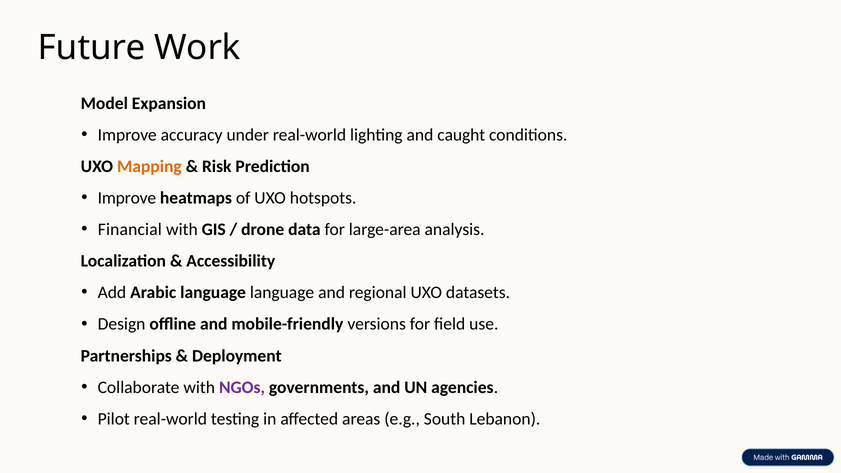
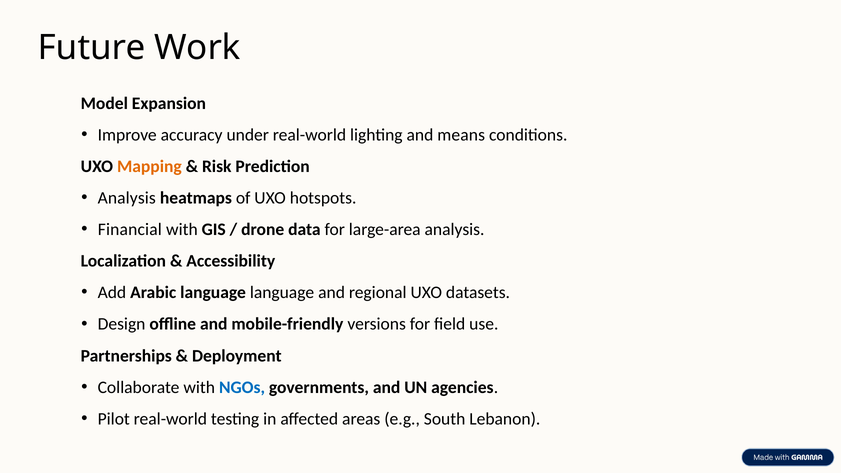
caught: caught -> means (461, 135)
Improve: Improve -> Analysis (127, 198)
NGOs colour: purple -> blue (242, 387)
